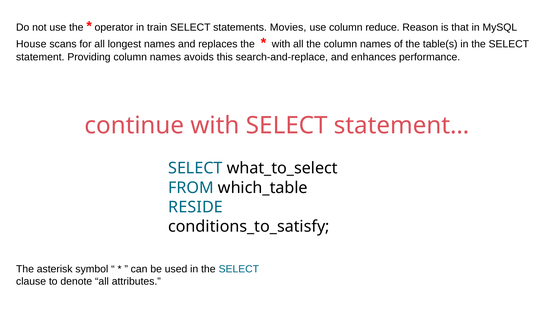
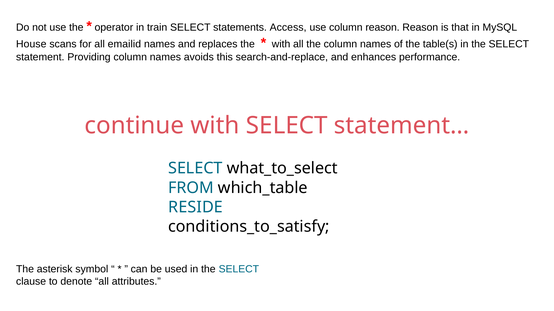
Movies: Movies -> Access (288, 28)
column reduce: reduce -> reason (383, 28)
longest: longest -> emailid (124, 44)
